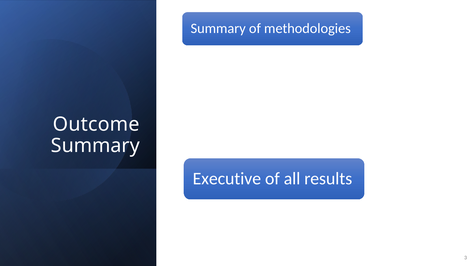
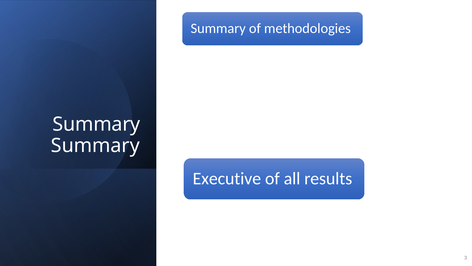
Outcome: Outcome -> Summary (96, 124)
